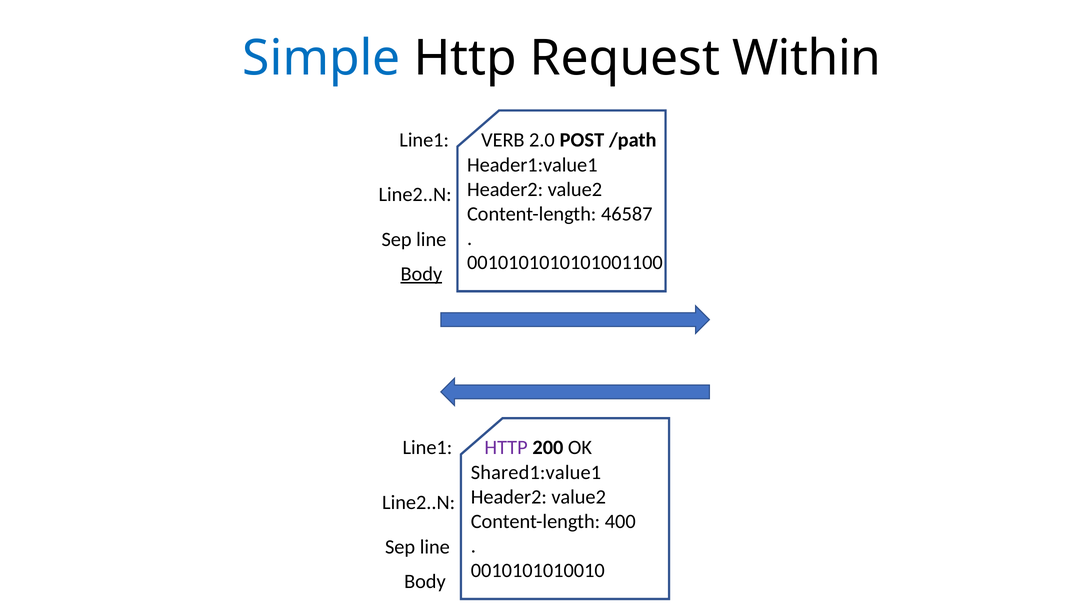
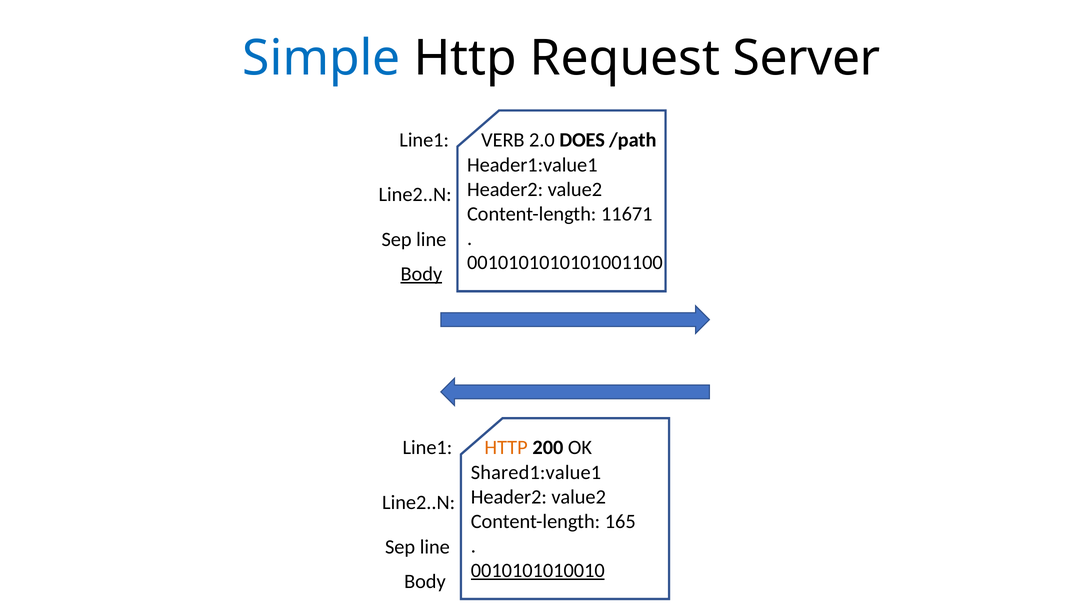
Within: Within -> Server (807, 59)
POST: POST -> DOES (582, 140)
46587: 46587 -> 11671 (627, 214)
HTTP colour: purple -> orange (506, 448)
400: 400 -> 165 (620, 521)
0010101010010 underline: none -> present (538, 570)
